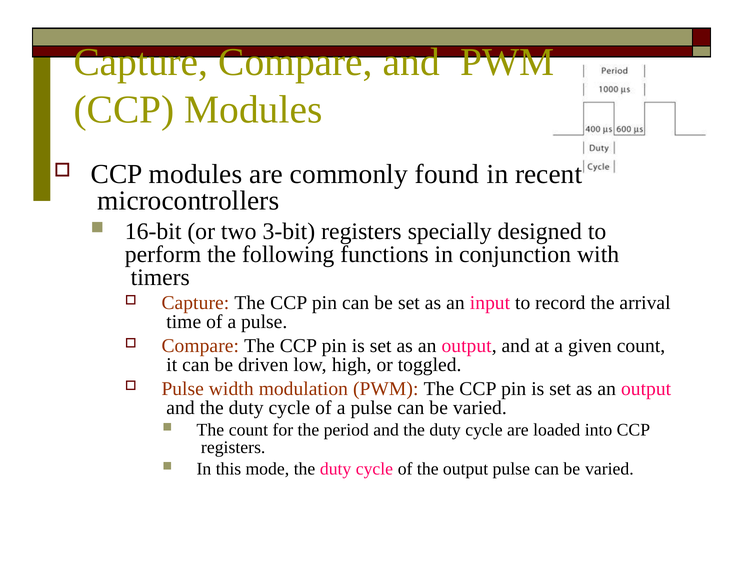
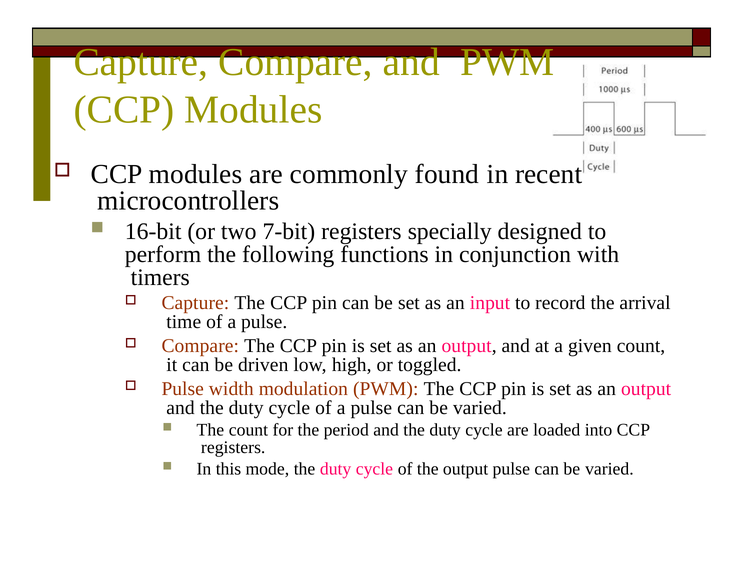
3-bit: 3-bit -> 7-bit (289, 232)
